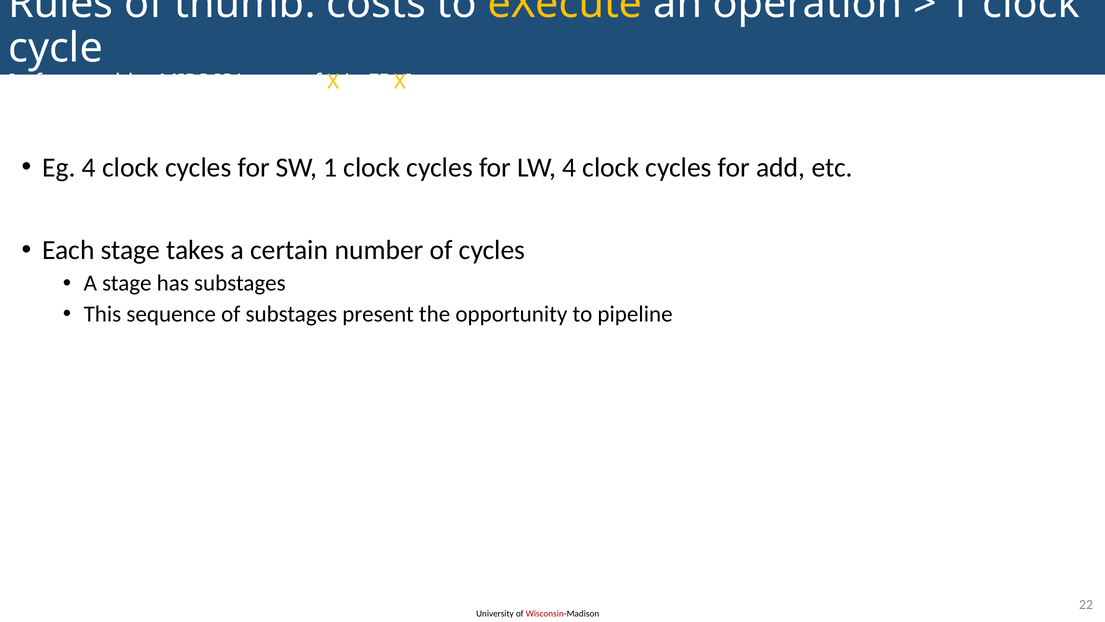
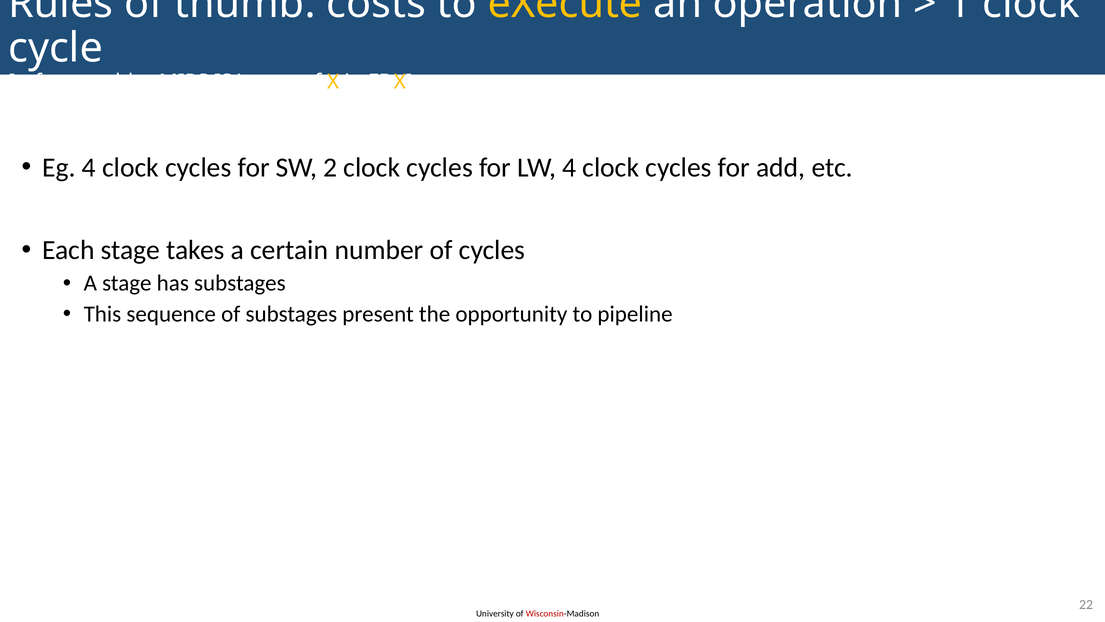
SW 1: 1 -> 2 (330, 167)
